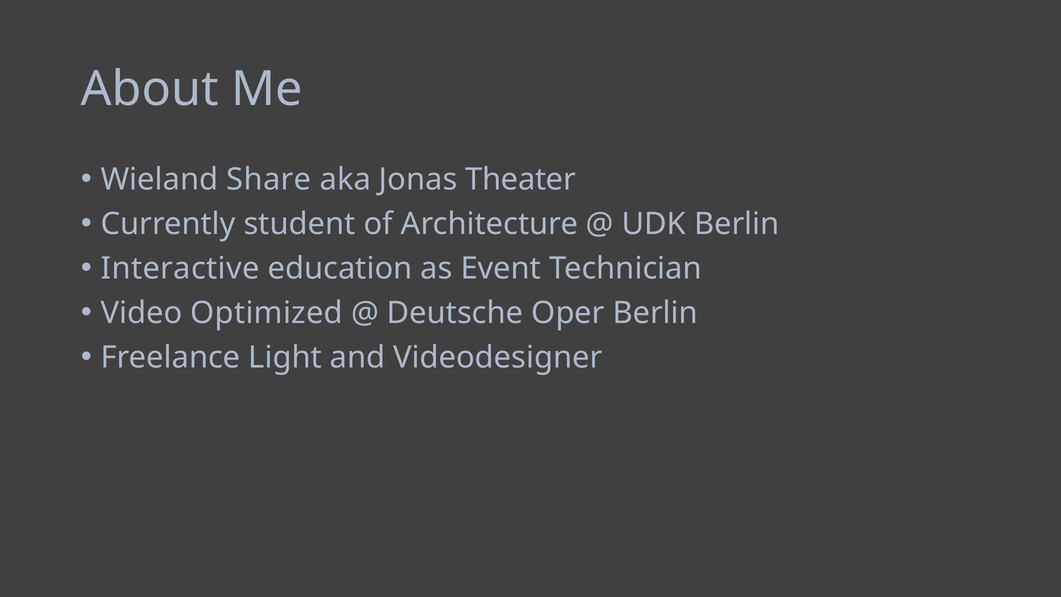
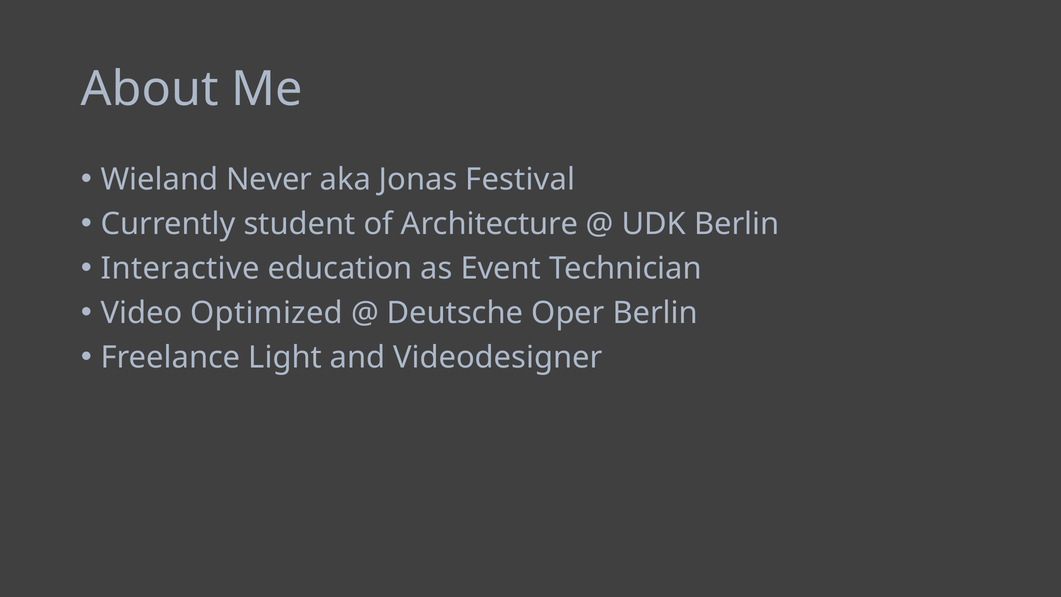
Share: Share -> Never (269, 179)
Theater: Theater -> Festival (520, 179)
